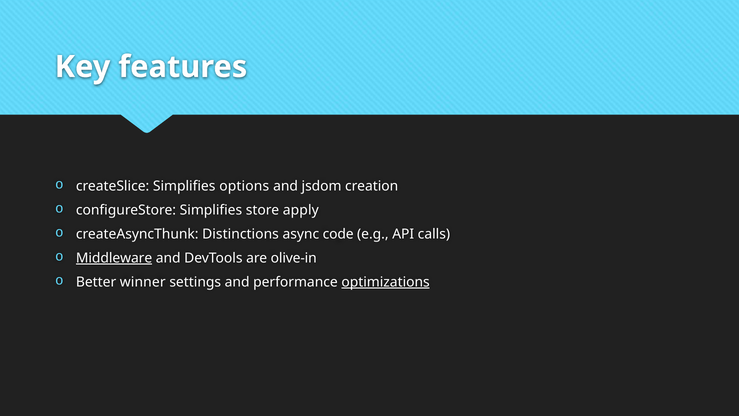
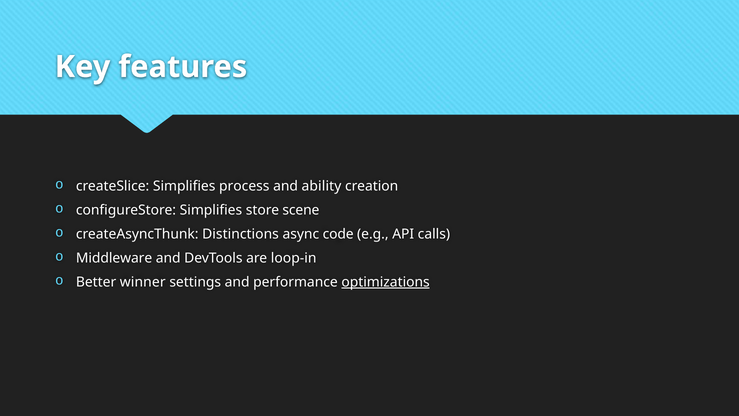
options: options -> process (244, 186)
jsdom: jsdom -> ability (321, 186)
apply: apply -> scene (301, 210)
Middleware underline: present -> none (114, 258)
olive-in: olive-in -> loop-in (294, 258)
